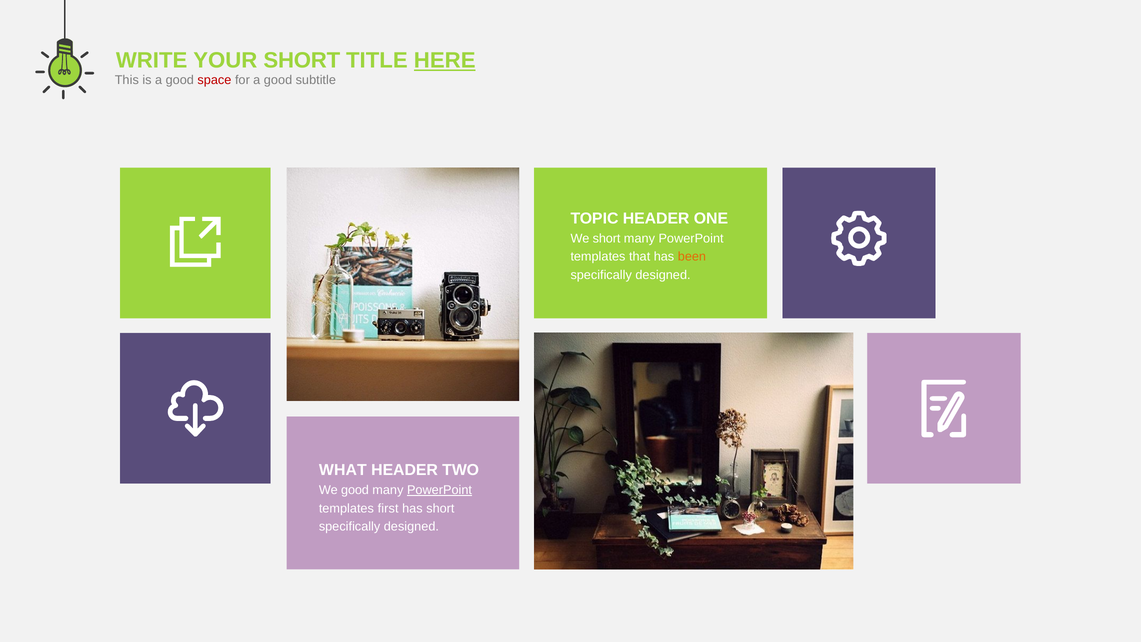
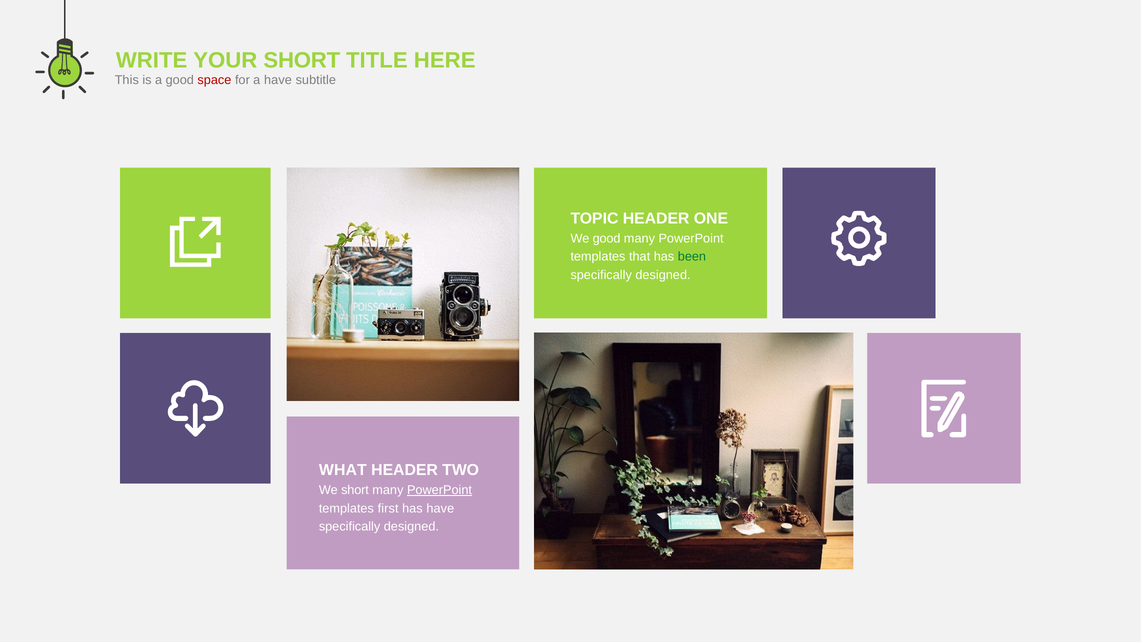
HERE underline: present -> none (445, 61)
for a good: good -> have (278, 80)
We short: short -> good (607, 238)
been colour: orange -> green (692, 256)
We good: good -> short (355, 490)
has short: short -> have (440, 508)
